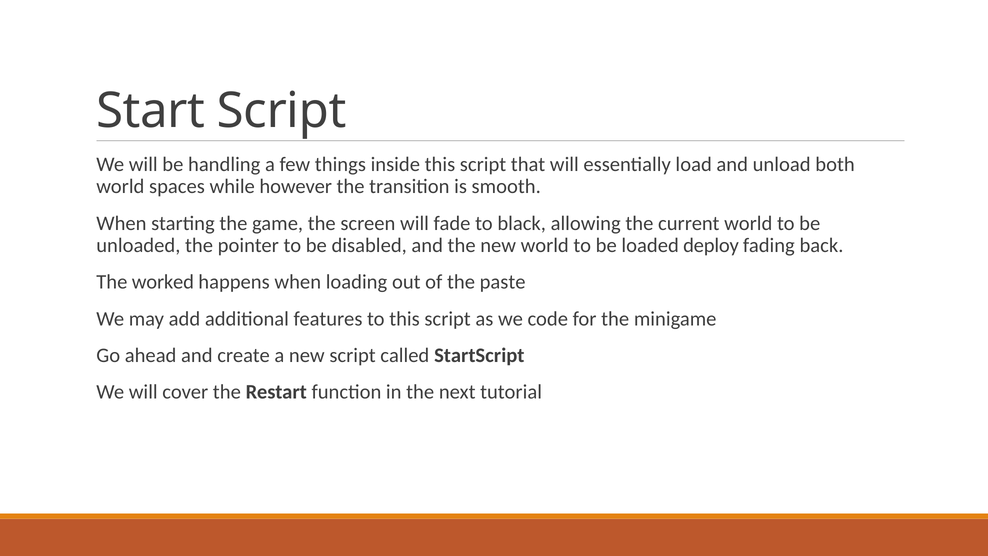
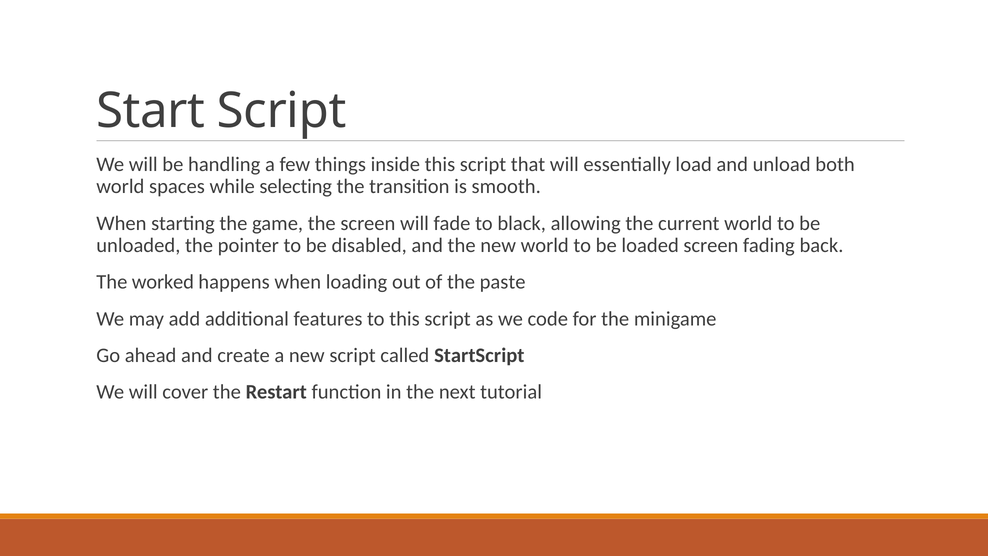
however: however -> selecting (296, 187)
loaded deploy: deploy -> screen (711, 245)
